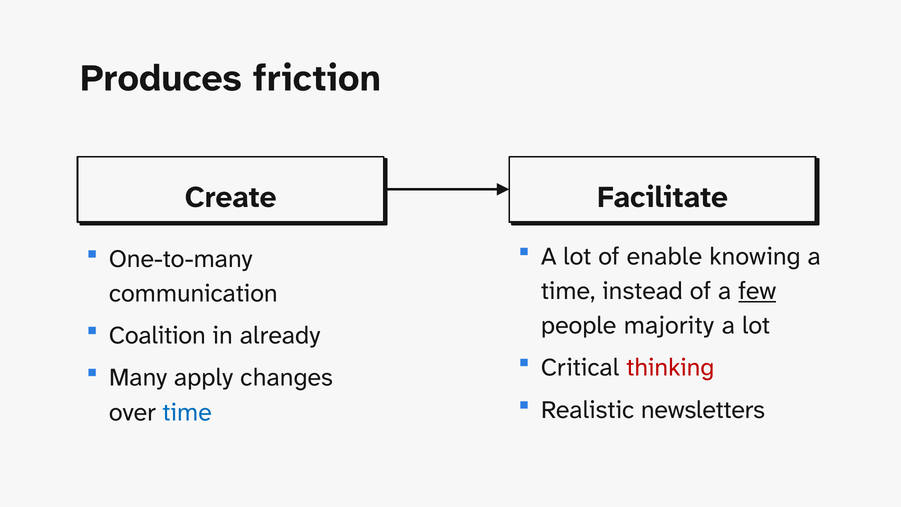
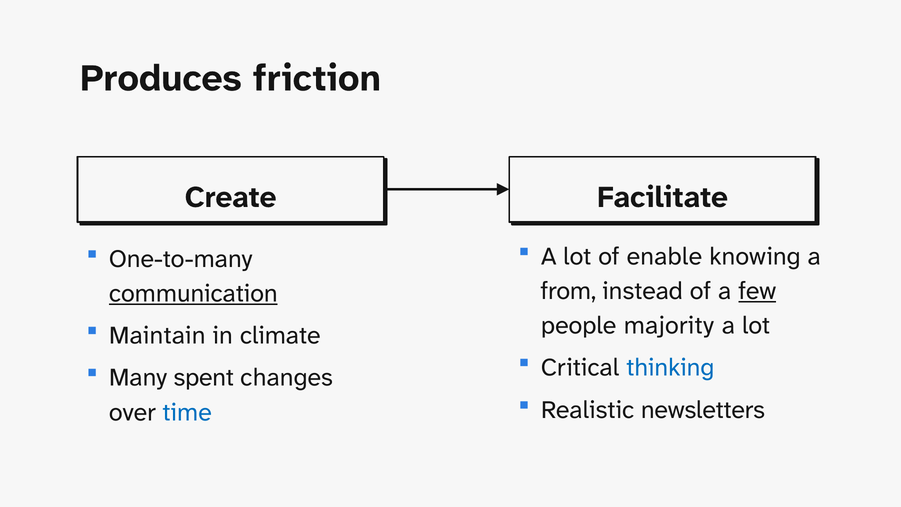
time: time -> from (568, 291)
communication underline: none -> present (193, 293)
Coalition: Coalition -> Maintain (157, 336)
already: already -> climate (280, 336)
thinking colour: red -> blue (670, 368)
apply: apply -> spent (204, 378)
